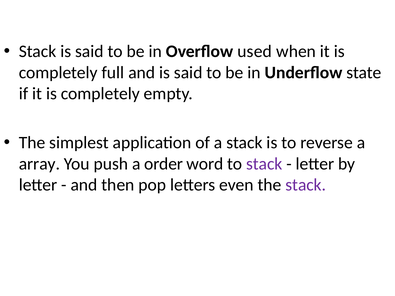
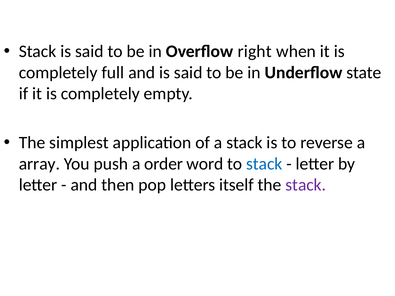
used: used -> right (255, 51)
stack colour: purple -> blue (264, 164)
even: even -> itself (236, 185)
